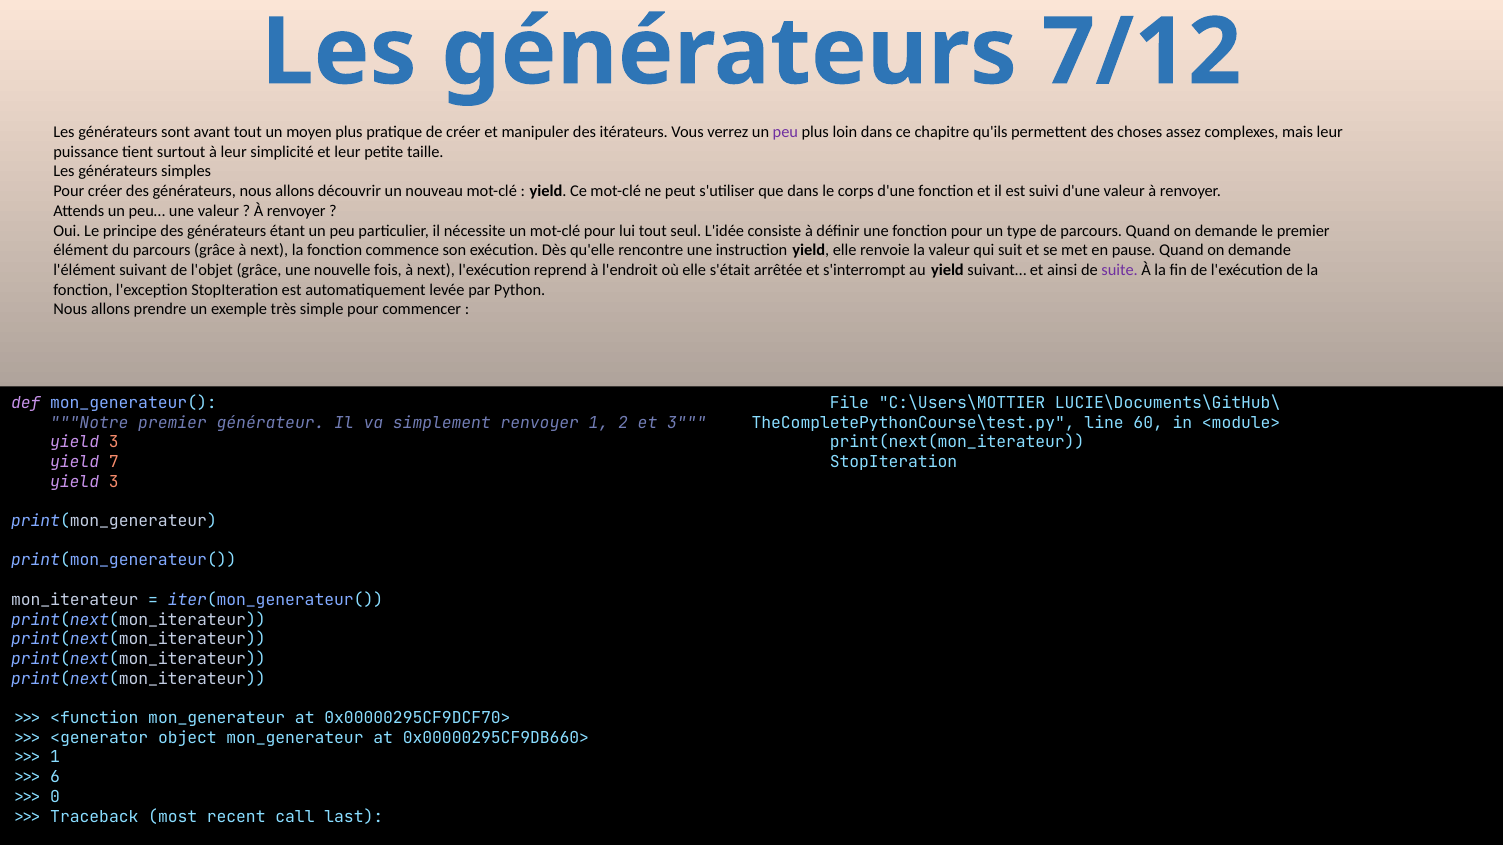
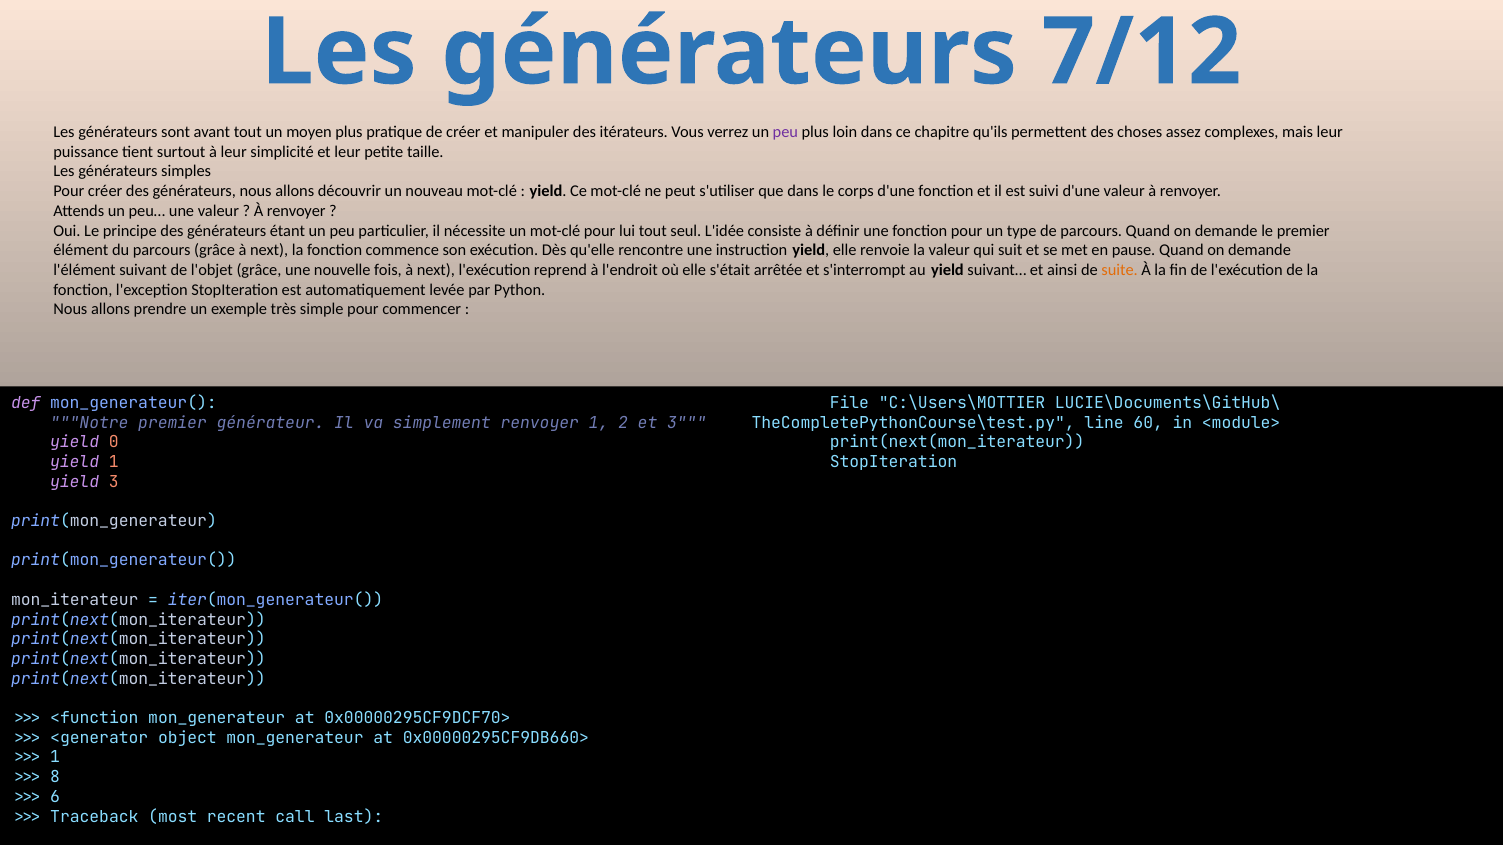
suite colour: purple -> orange (1120, 270)
3: 3 -> 0 (114, 443)
yield 7: 7 -> 1 (114, 462)
6: 6 -> 8 (55, 778)
0: 0 -> 6 (55, 797)
